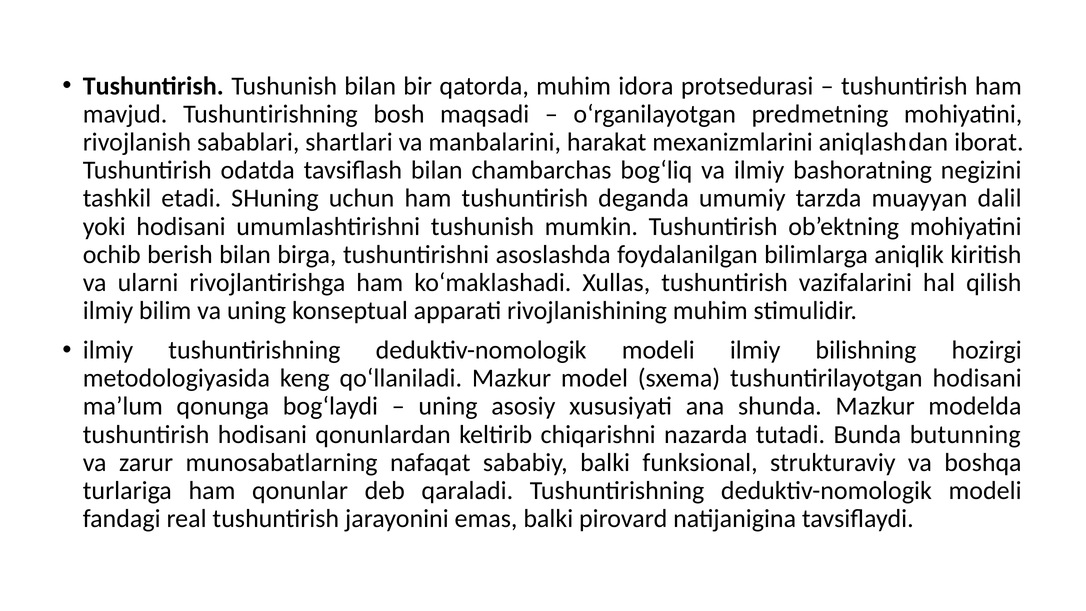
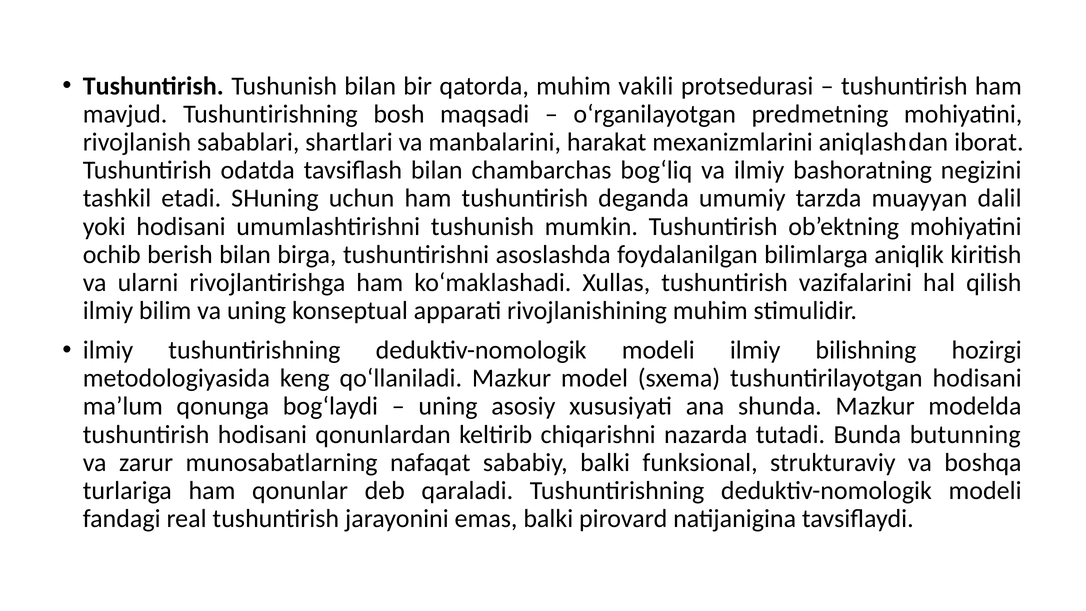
idora: idora -> vakili (646, 86)
